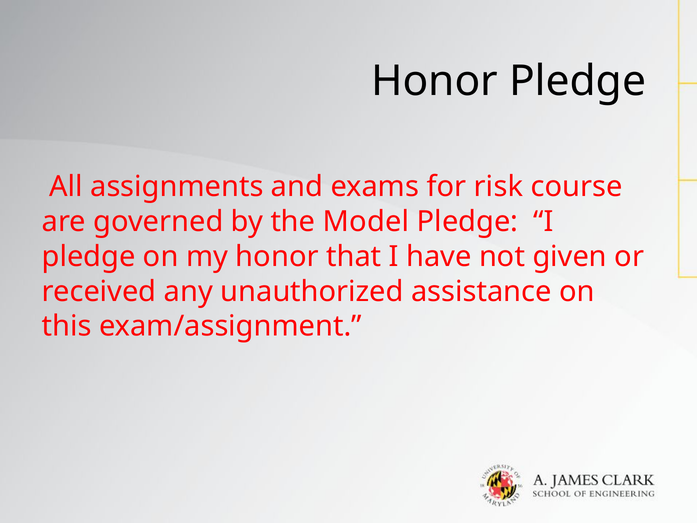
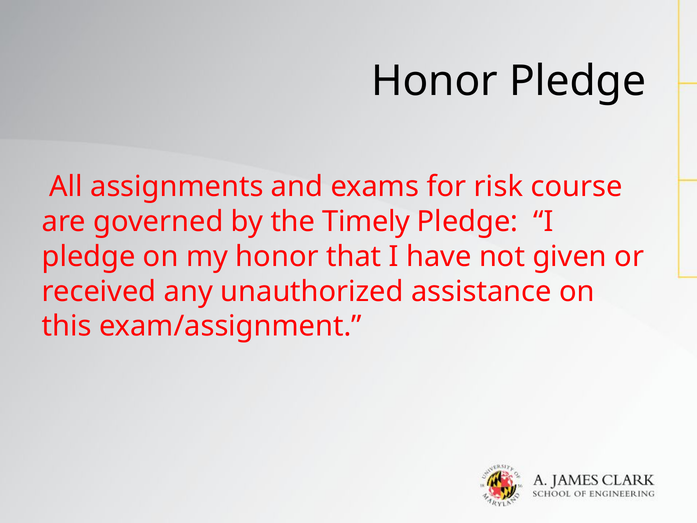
Model: Model -> Timely (366, 222)
